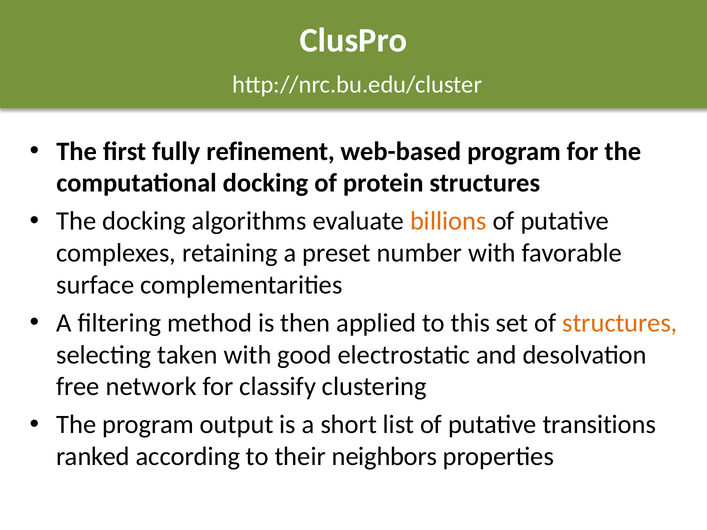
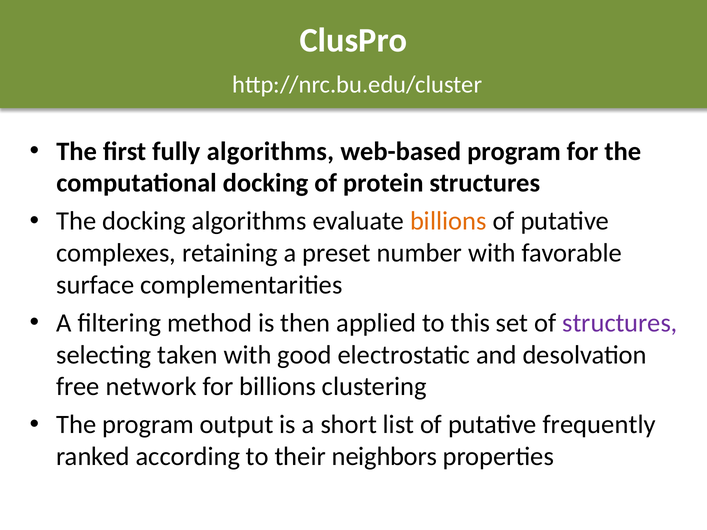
fully refinement: refinement -> algorithms (270, 151)
structures colour: orange -> purple (620, 323)
for classify: classify -> billions (278, 387)
transitions: transitions -> frequently (599, 425)
